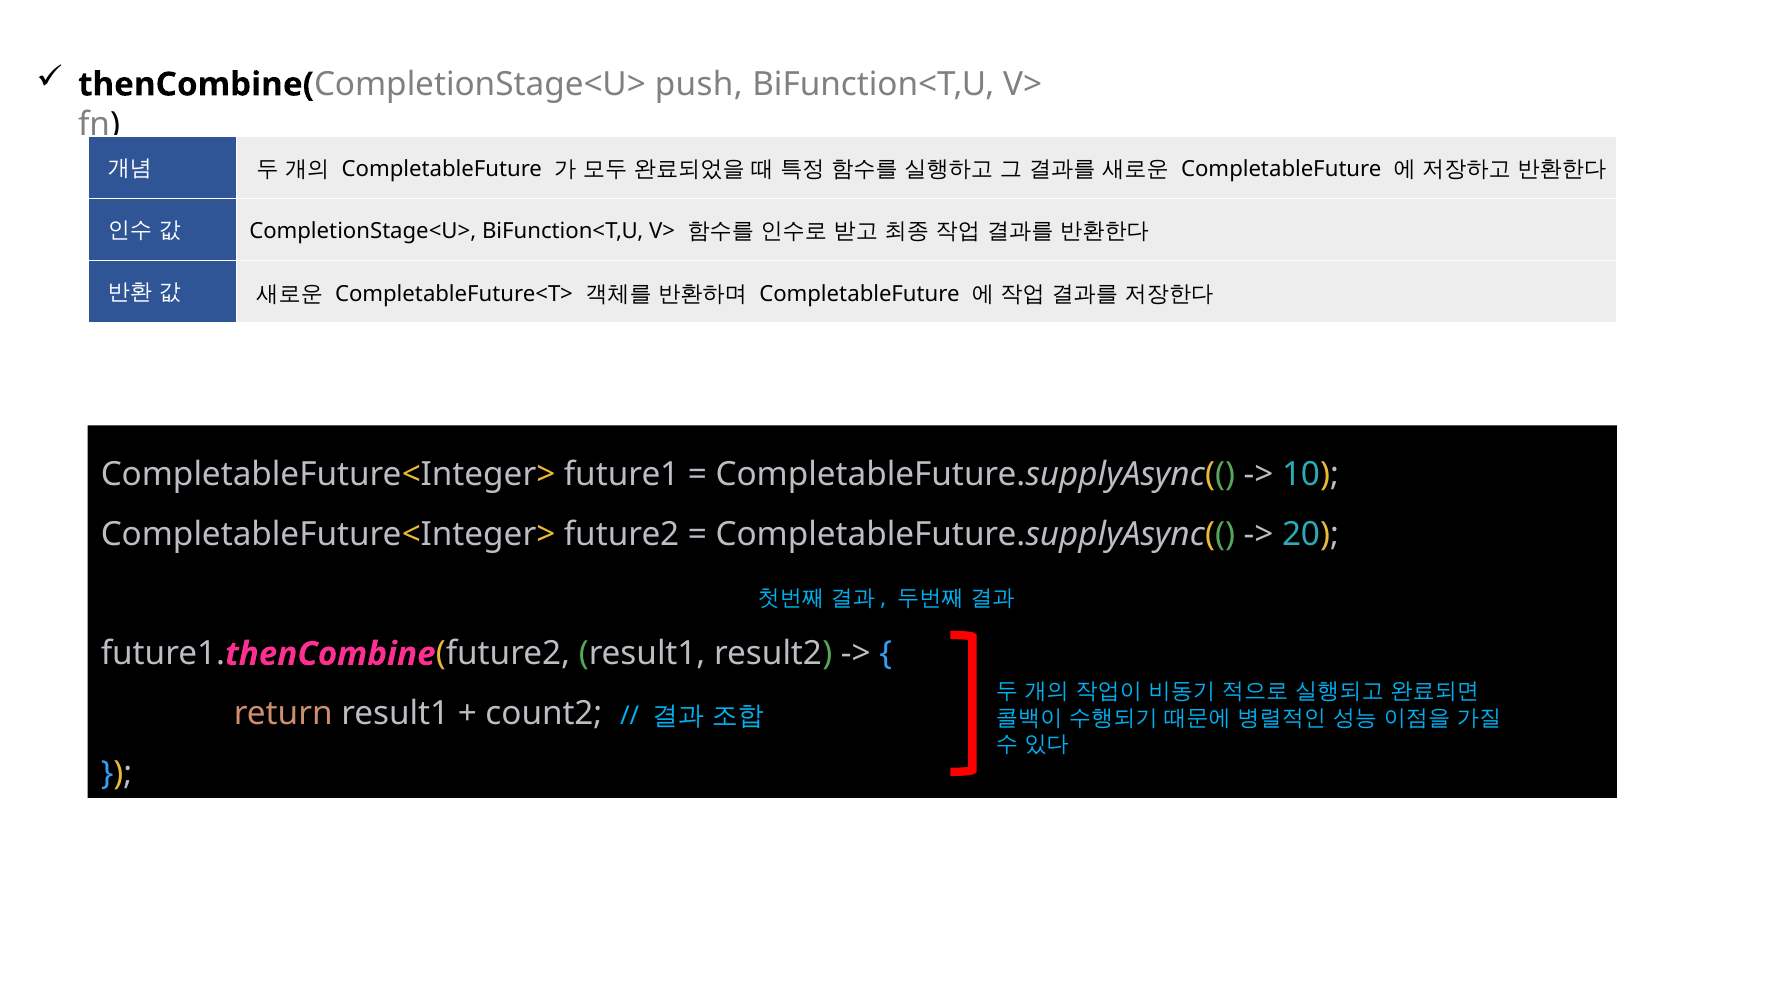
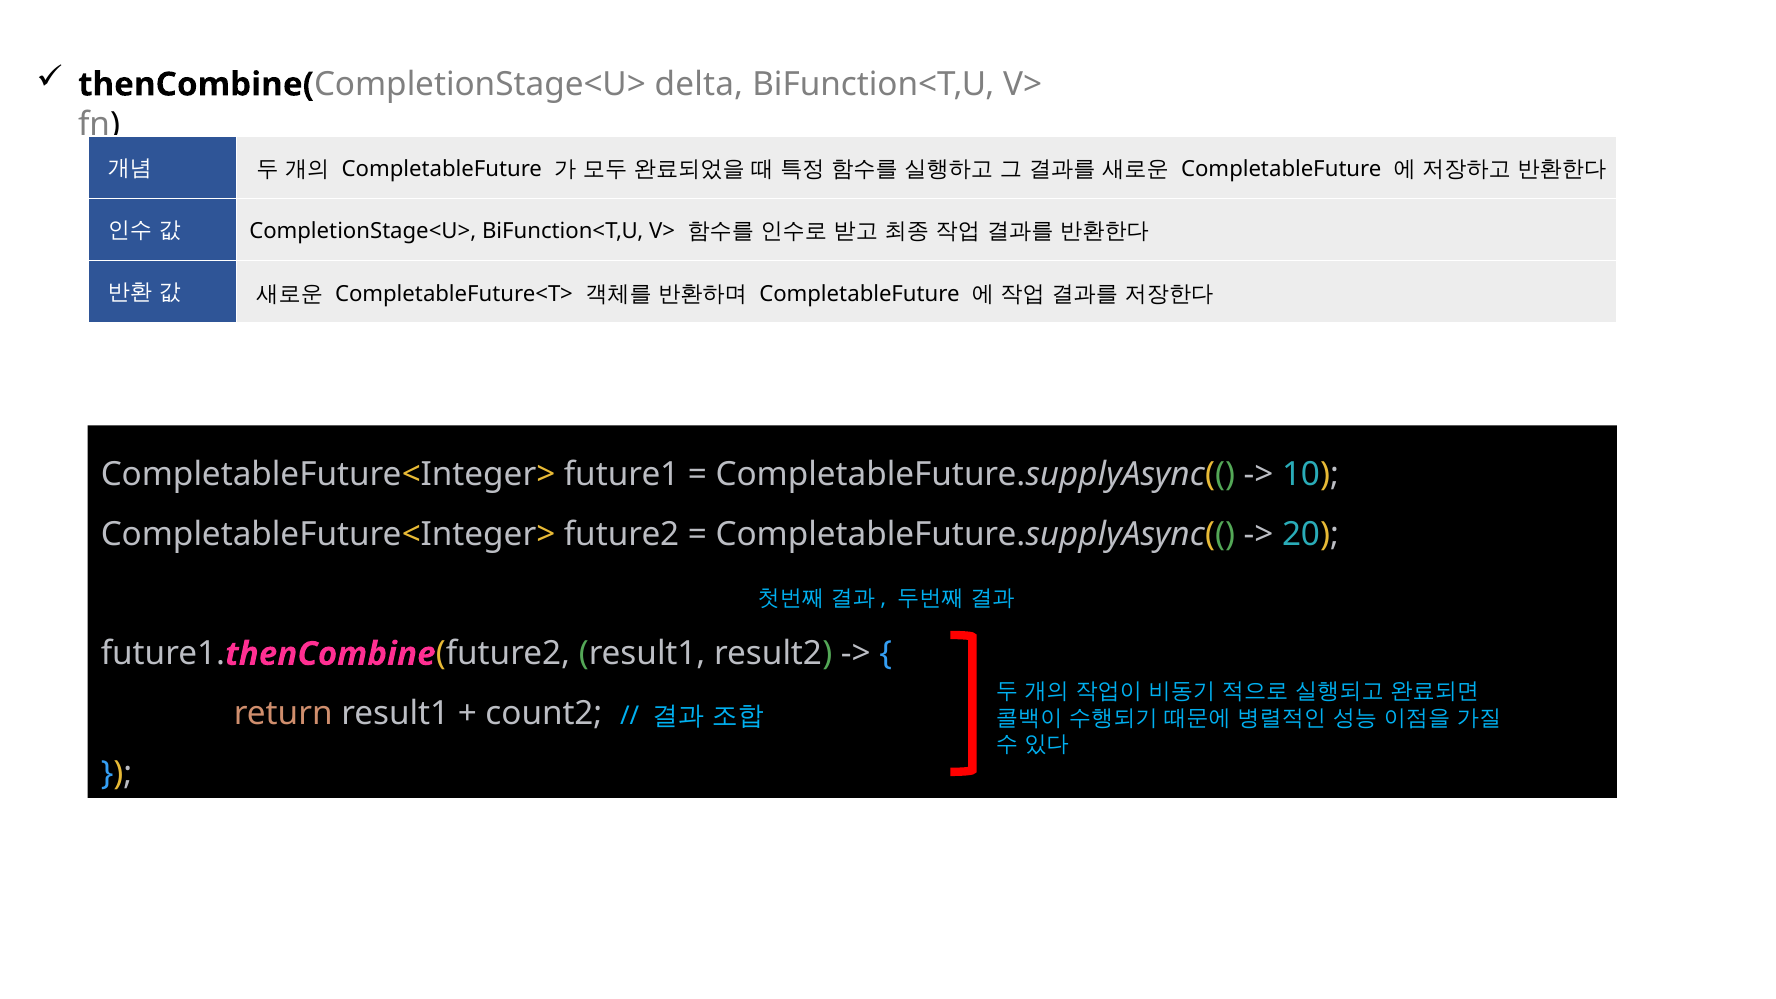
push: push -> delta (699, 85)
